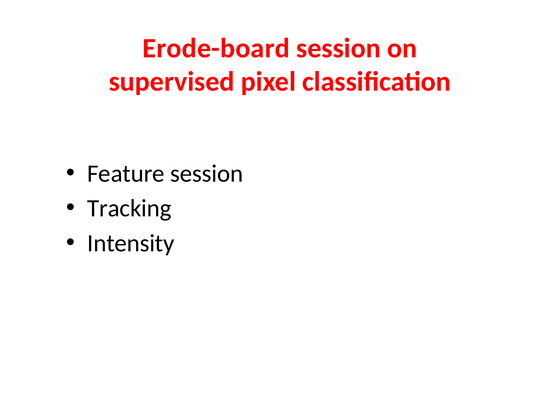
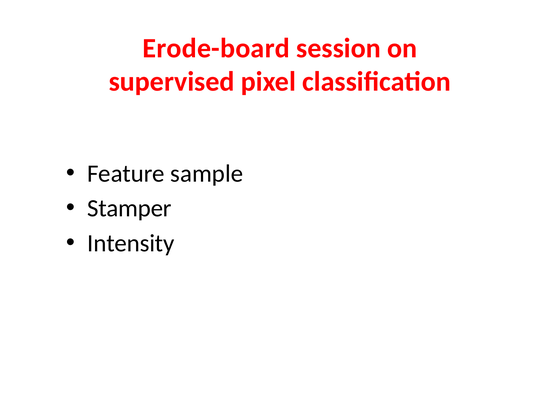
Feature session: session -> sample (207, 173)
Tracking: Tracking -> Stamper (129, 208)
